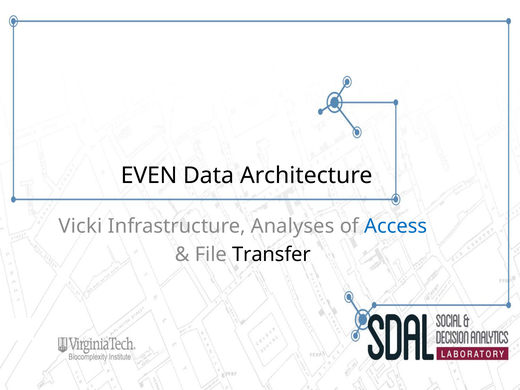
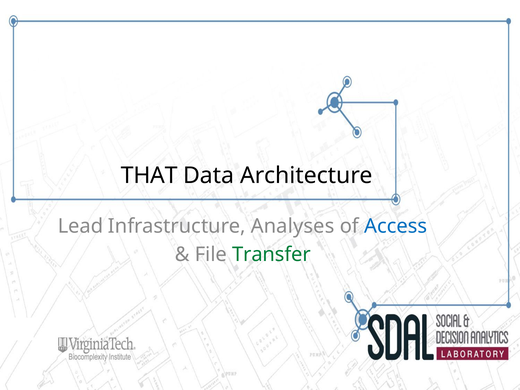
EVEN: EVEN -> THAT (149, 175)
Vicki: Vicki -> Lead (81, 226)
Transfer colour: black -> green (272, 254)
